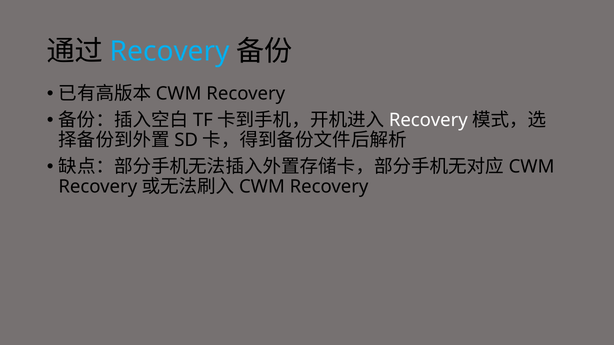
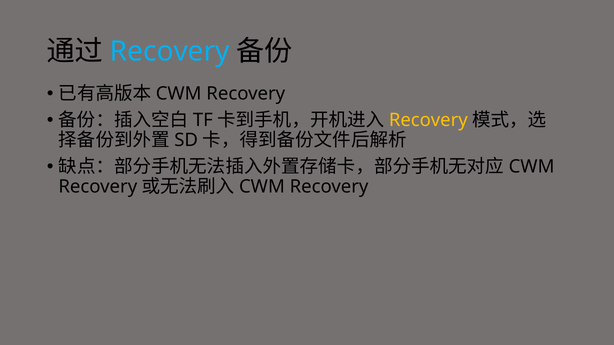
Recovery colour: white -> yellow (428, 120)
